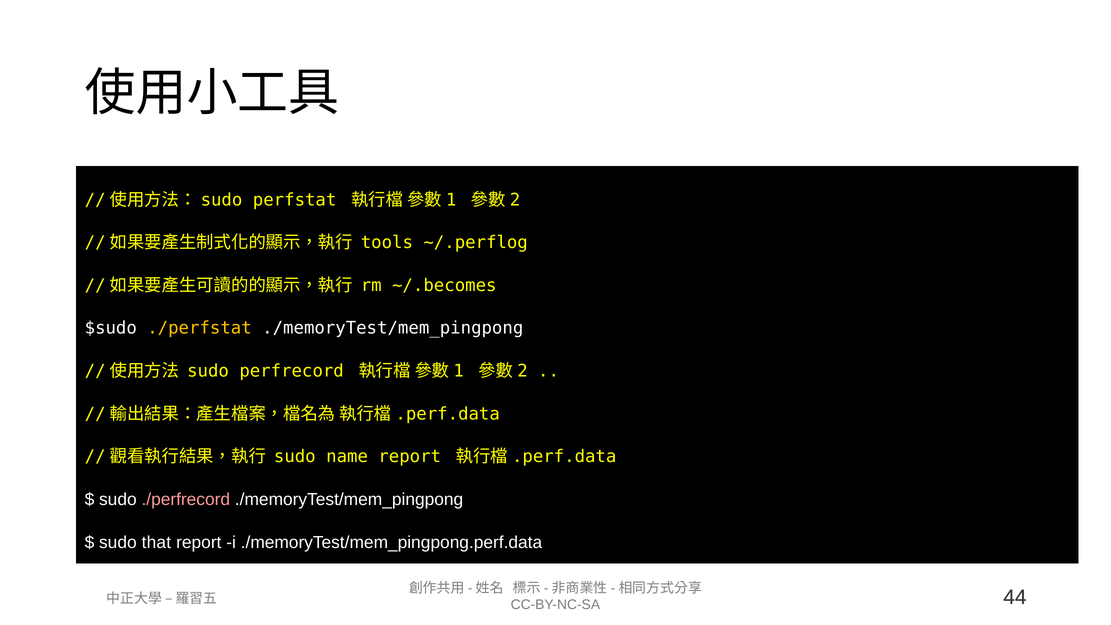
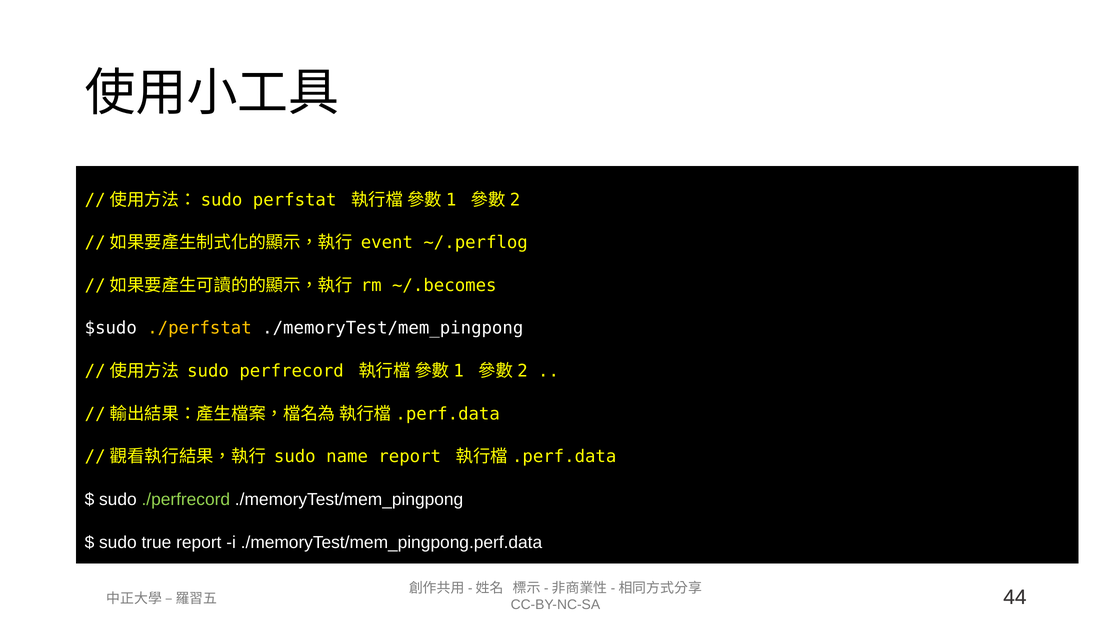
tools: tools -> event (387, 243)
./perfrecord colour: pink -> light green (186, 499)
that: that -> true (156, 542)
